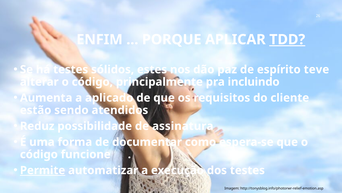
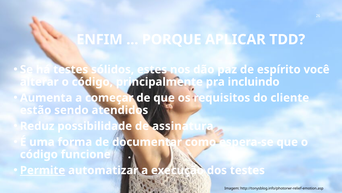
TDD underline: present -> none (287, 39)
teve: teve -> você (317, 69)
aplicado: aplicado -> começar (109, 98)
